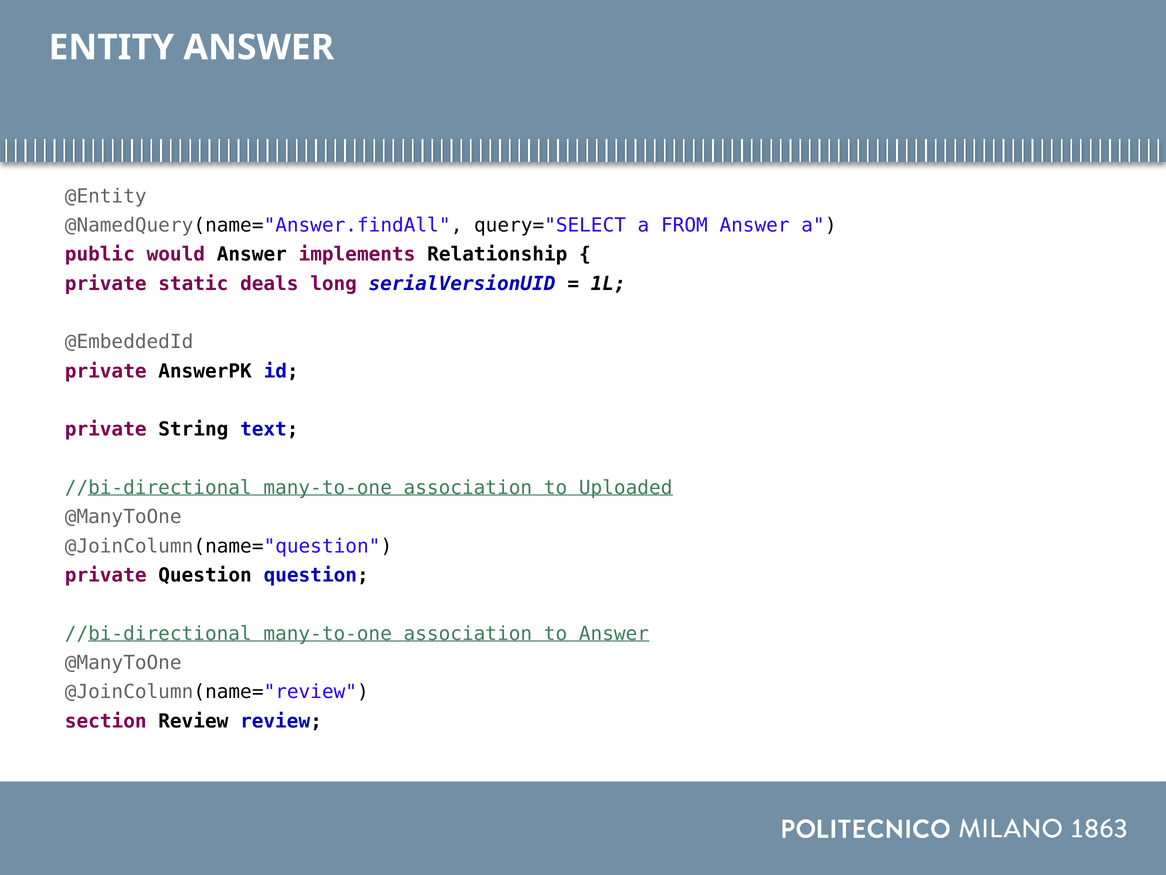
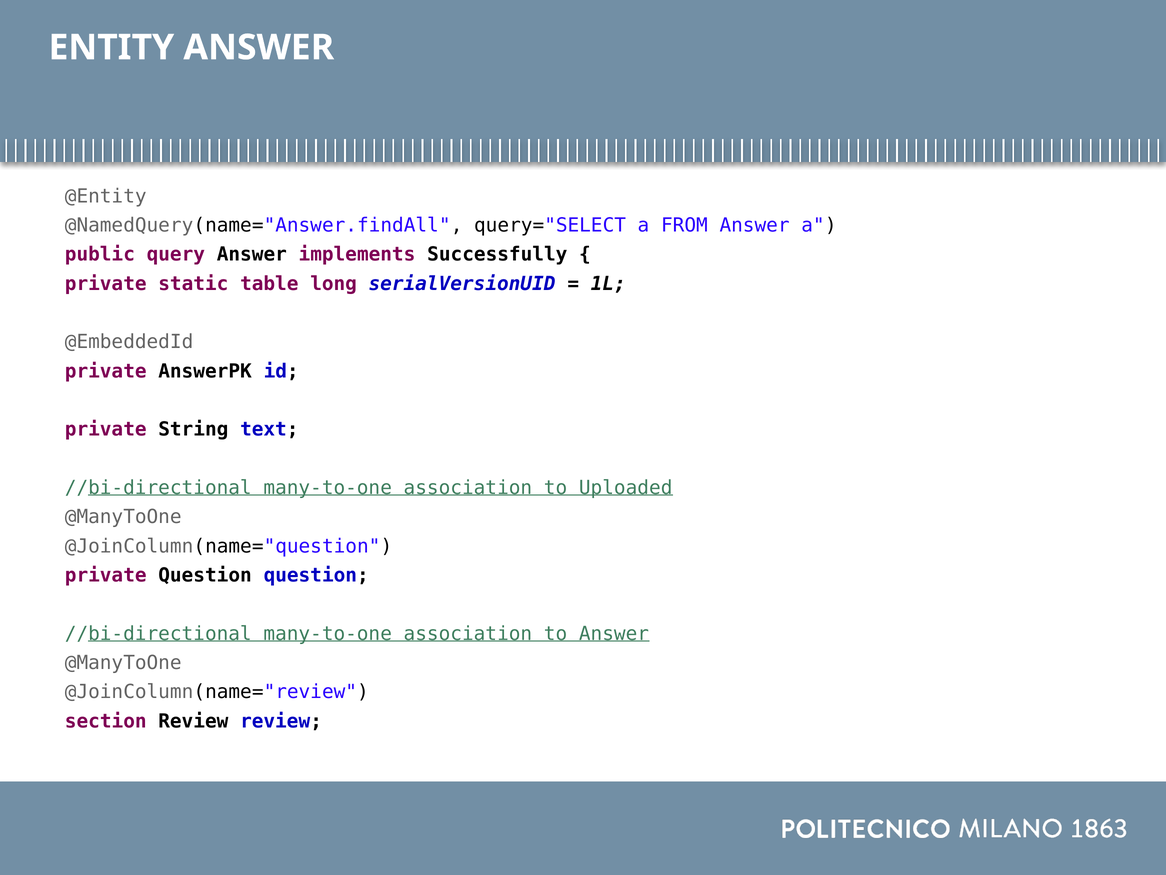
would: would -> query (176, 254)
Relationship: Relationship -> Successfully (497, 254)
deals: deals -> table (269, 283)
